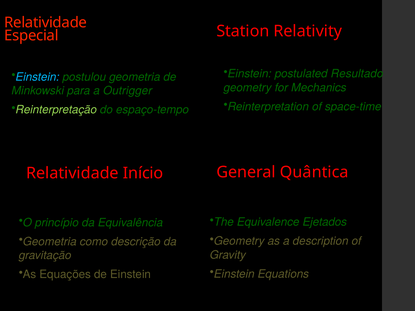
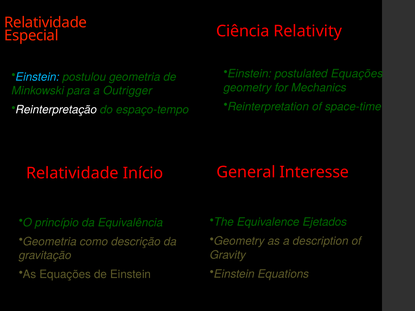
Station: Station -> Ciência (243, 31)
postulated Resultado: Resultado -> Equações (357, 74)
Reinterpretação colour: light green -> white (56, 110)
Quântica: Quântica -> Interesse (314, 172)
